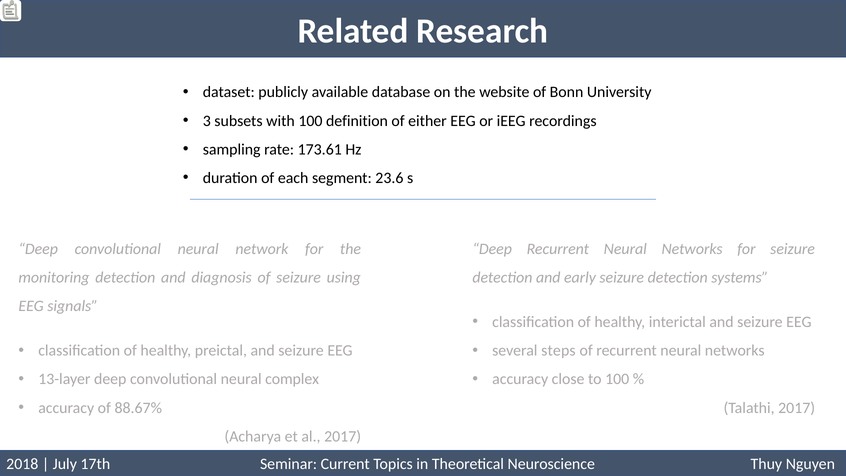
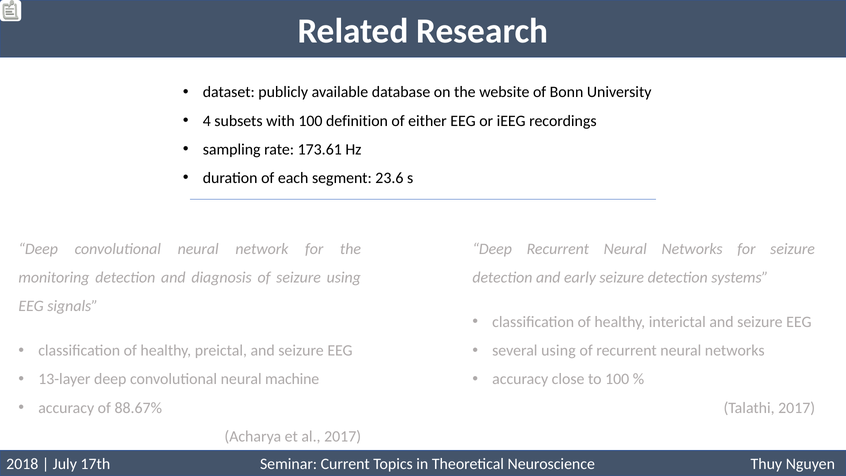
3: 3 -> 4 (207, 121)
several steps: steps -> using (558, 351)
complex: complex -> machine (292, 379)
